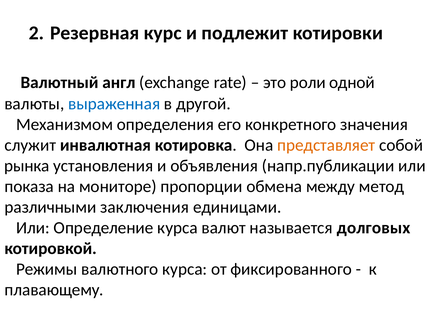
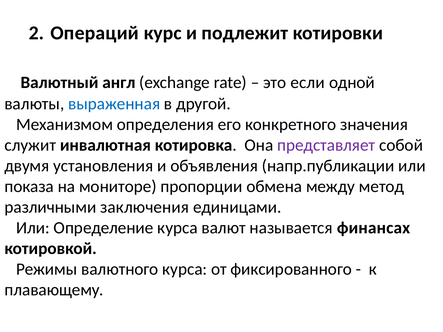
Резервная: Резервная -> Операций (95, 33)
роли: роли -> если (308, 83)
представляет colour: orange -> purple (326, 145)
рынка: рынка -> двумя (27, 166)
долговых: долговых -> финансах (374, 228)
